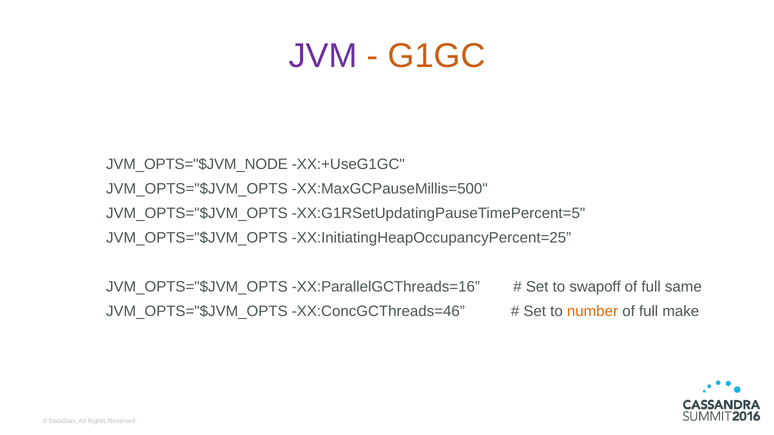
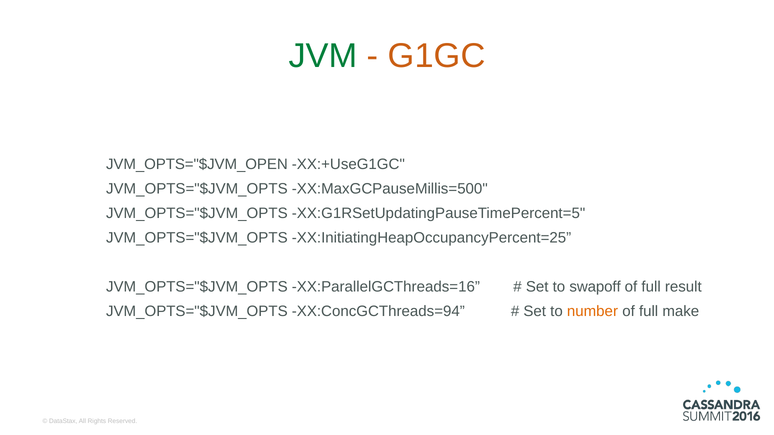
JVM colour: purple -> green (323, 56)
JVM_OPTS="$JVM_NODE: JVM_OPTS="$JVM_NODE -> JVM_OPTS="$JVM_OPEN (197, 164)
same: same -> result (683, 287)
XX:ConcGCThreads=46: XX:ConcGCThreads=46 -> XX:ConcGCThreads=94 (378, 312)
